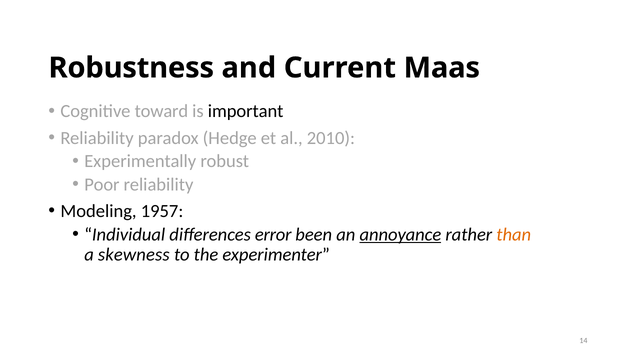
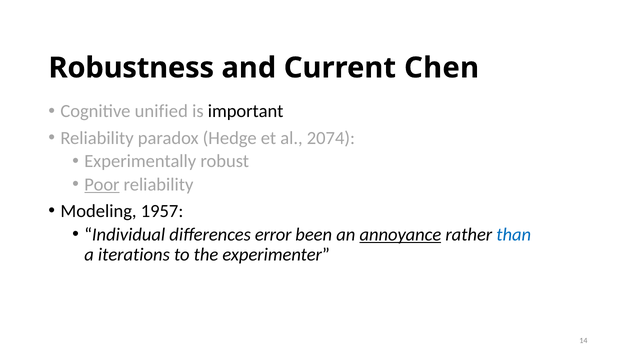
Maas: Maas -> Chen (442, 68)
toward: toward -> unified (161, 112)
2010: 2010 -> 2074 (331, 138)
Poor underline: none -> present (102, 185)
than colour: orange -> blue (514, 235)
skewness: skewness -> iterations (134, 255)
